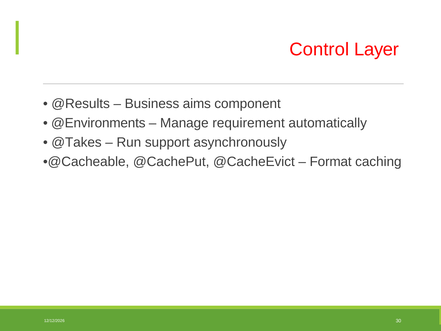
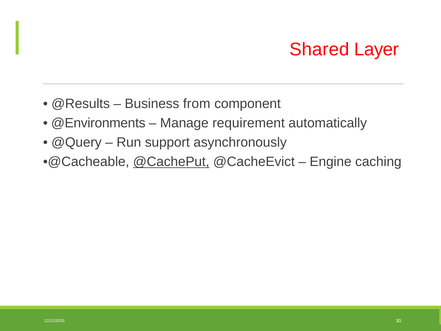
Control: Control -> Shared (319, 49)
aims: aims -> from (197, 103)
@Takes: @Takes -> @Query (77, 142)
@CachePut underline: none -> present (171, 162)
Format: Format -> Engine (331, 162)
